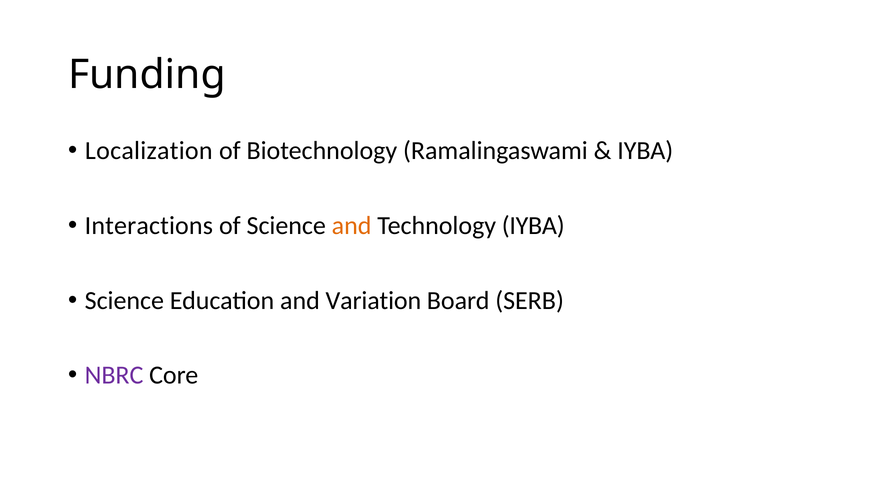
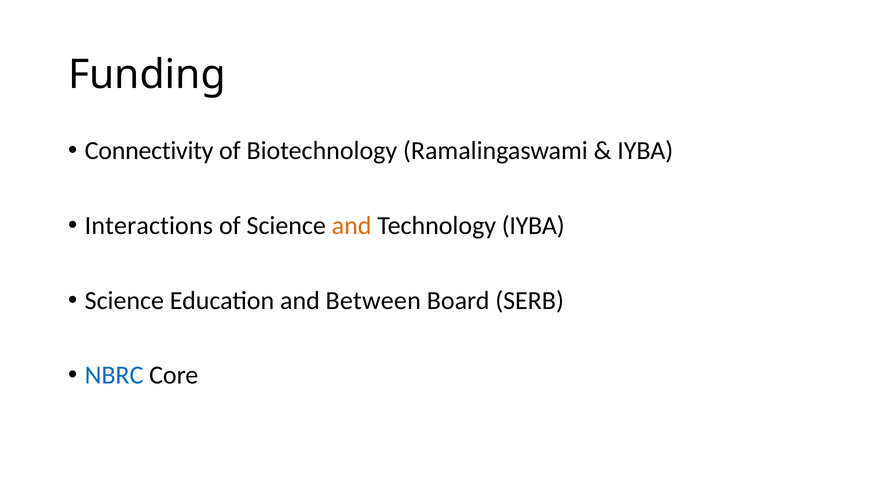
Localization: Localization -> Connectivity (149, 151)
Variation: Variation -> Between (373, 300)
NBRC colour: purple -> blue (114, 375)
